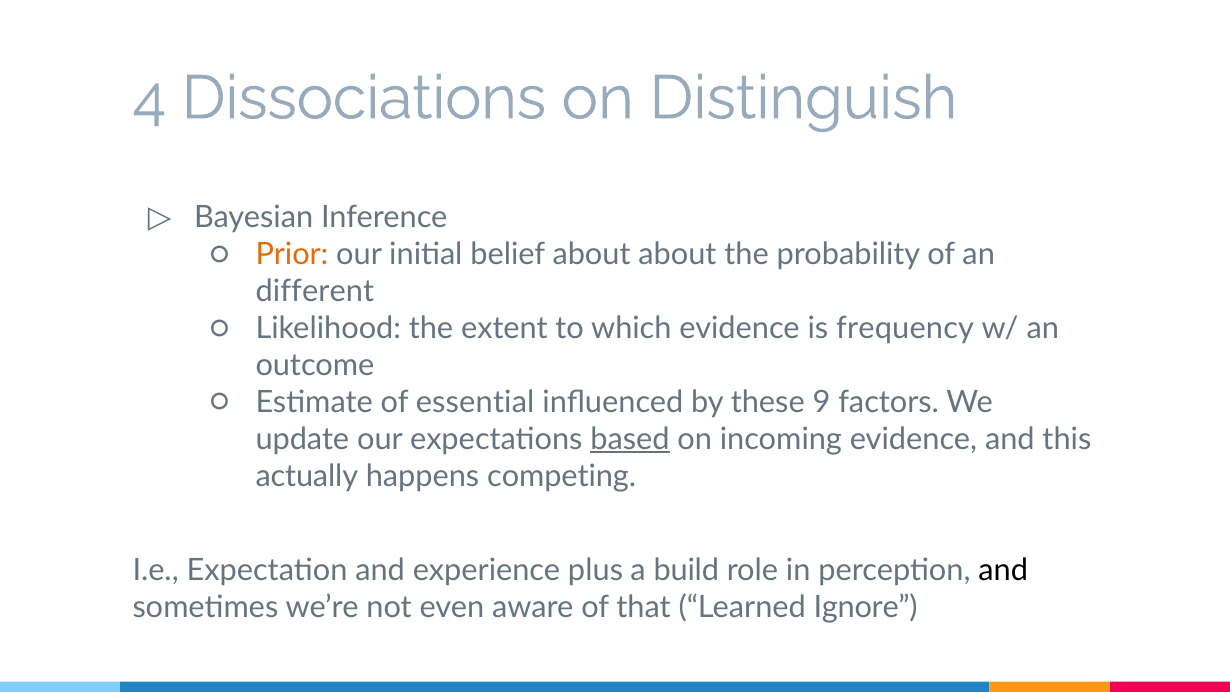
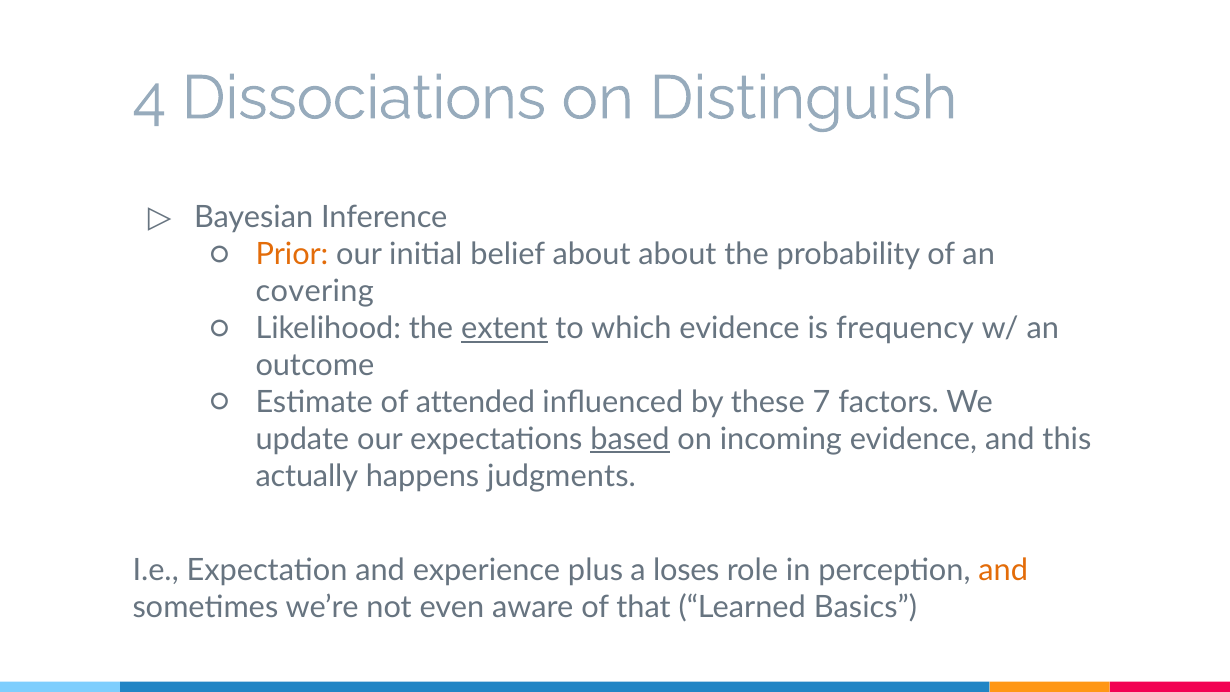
different: different -> covering (315, 291)
extent underline: none -> present (504, 328)
essential: essential -> attended (475, 402)
9: 9 -> 7 (822, 402)
competing: competing -> judgments (562, 476)
build: build -> loses (686, 570)
and colour: black -> orange (1003, 570)
Ignore: Ignore -> Basics (865, 607)
